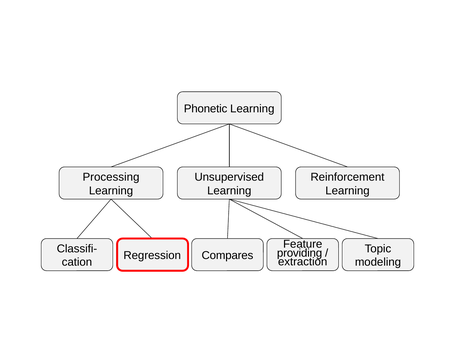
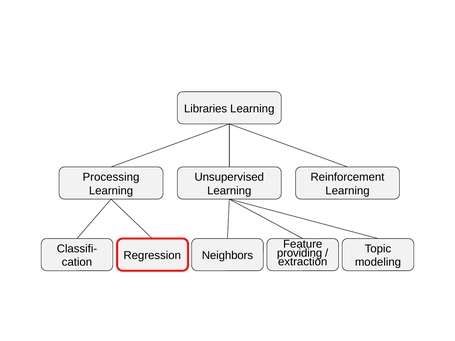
Phonetic: Phonetic -> Libraries (206, 109)
Compares: Compares -> Neighbors (227, 256)
